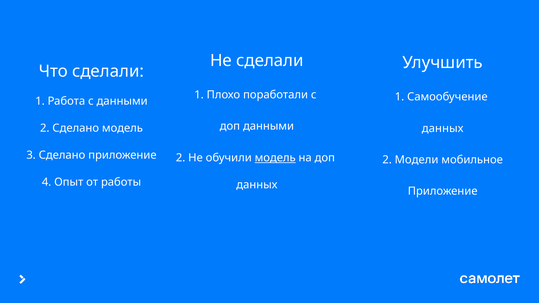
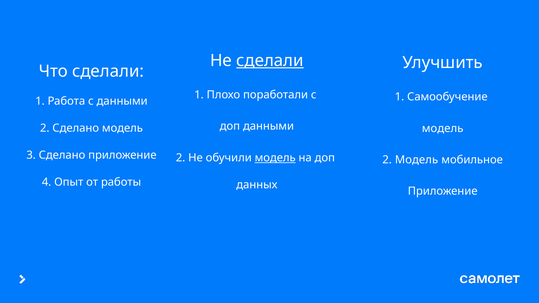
сделали underline: none -> present (270, 60)
данных: данных -> модель (443, 128)
2 Модели: Модели -> Модель (417, 160)
